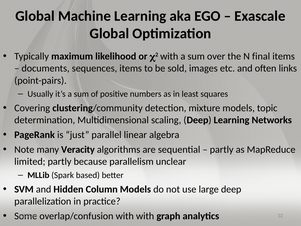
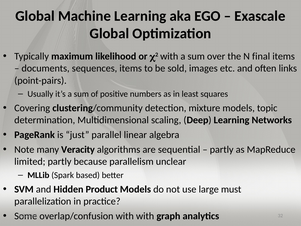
Column: Column -> Product (102, 189)
large deep: deep -> must (231, 189)
